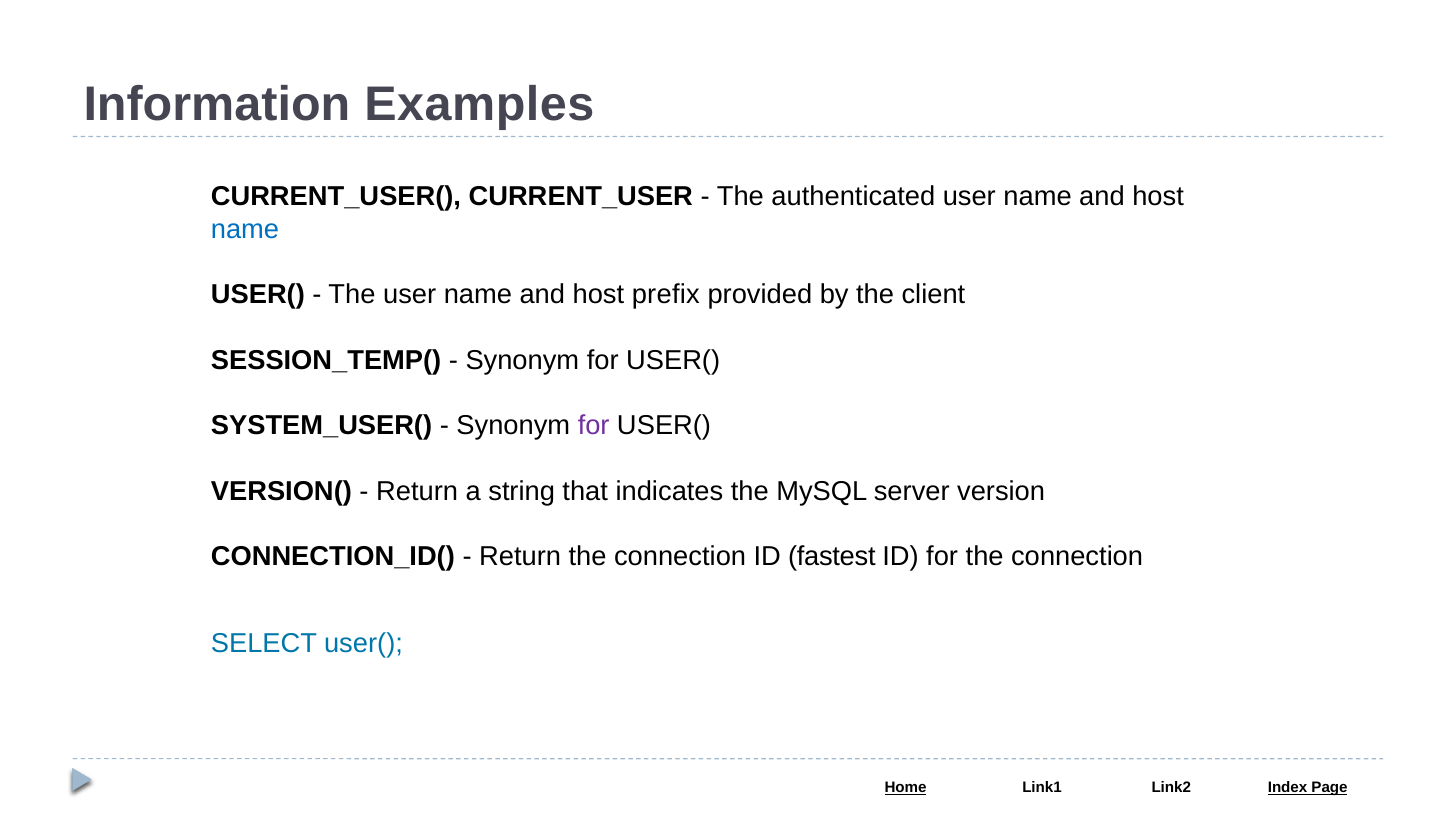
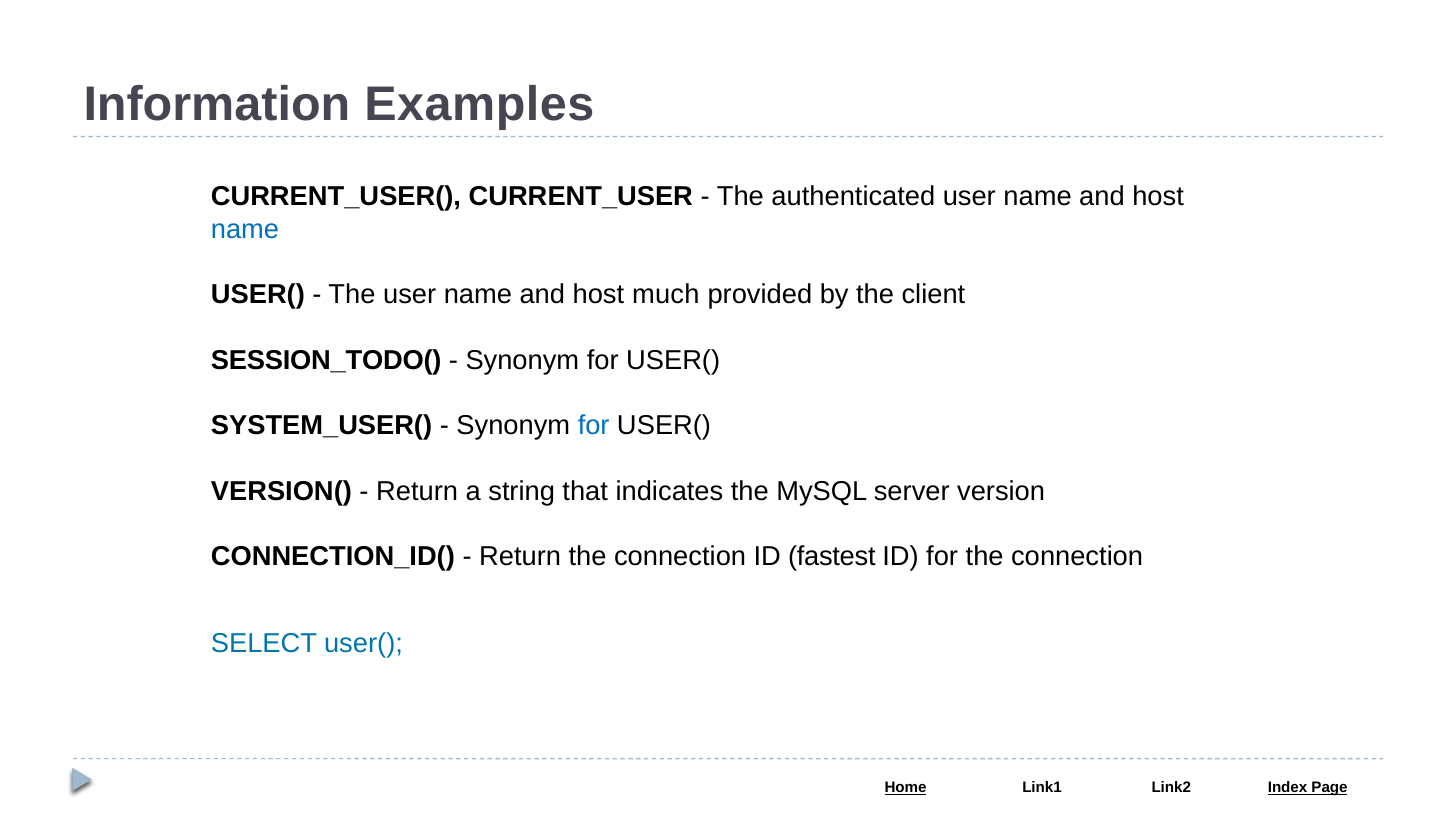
prefix: prefix -> much (666, 295)
SESSION_TEMP(: SESSION_TEMP( -> SESSION_TODO( (326, 360)
for colour: purple -> blue (594, 426)
